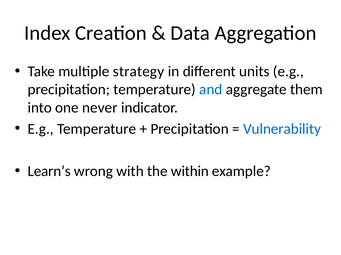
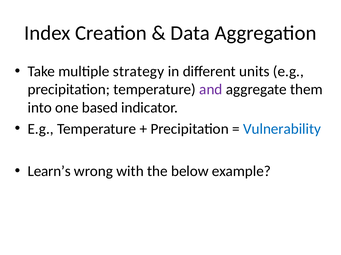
and colour: blue -> purple (211, 90)
never: never -> based (100, 108)
within: within -> below (190, 172)
